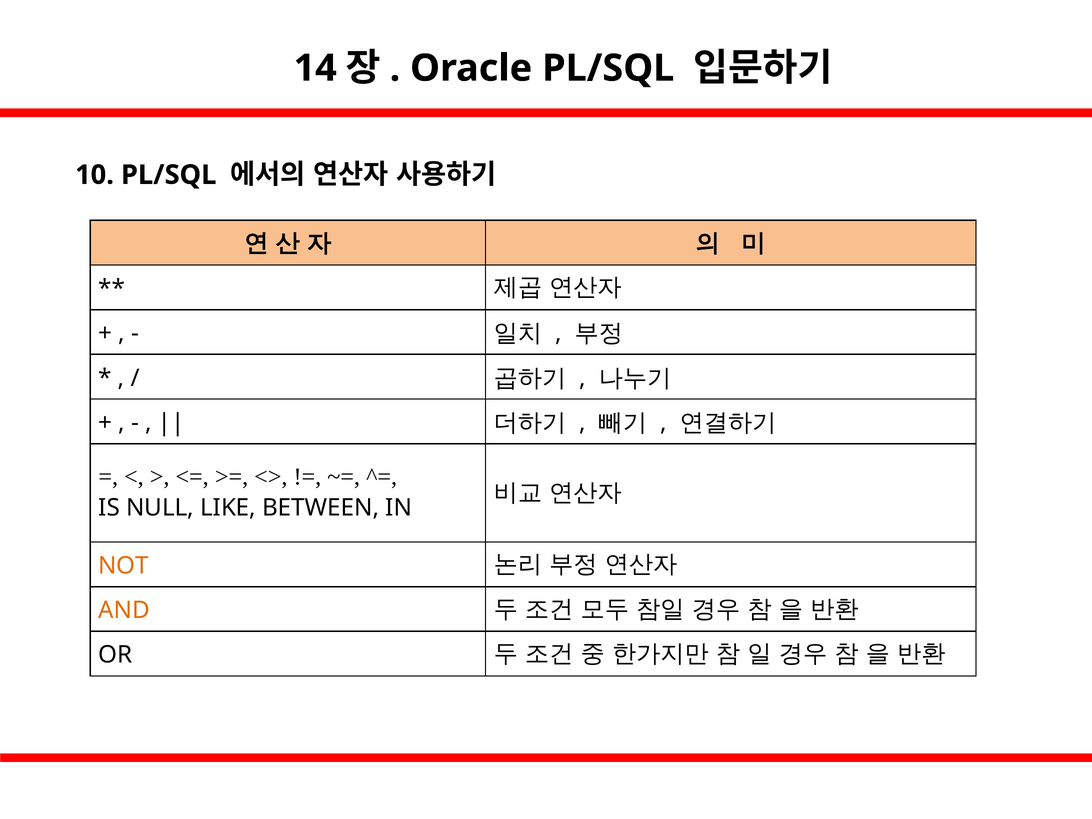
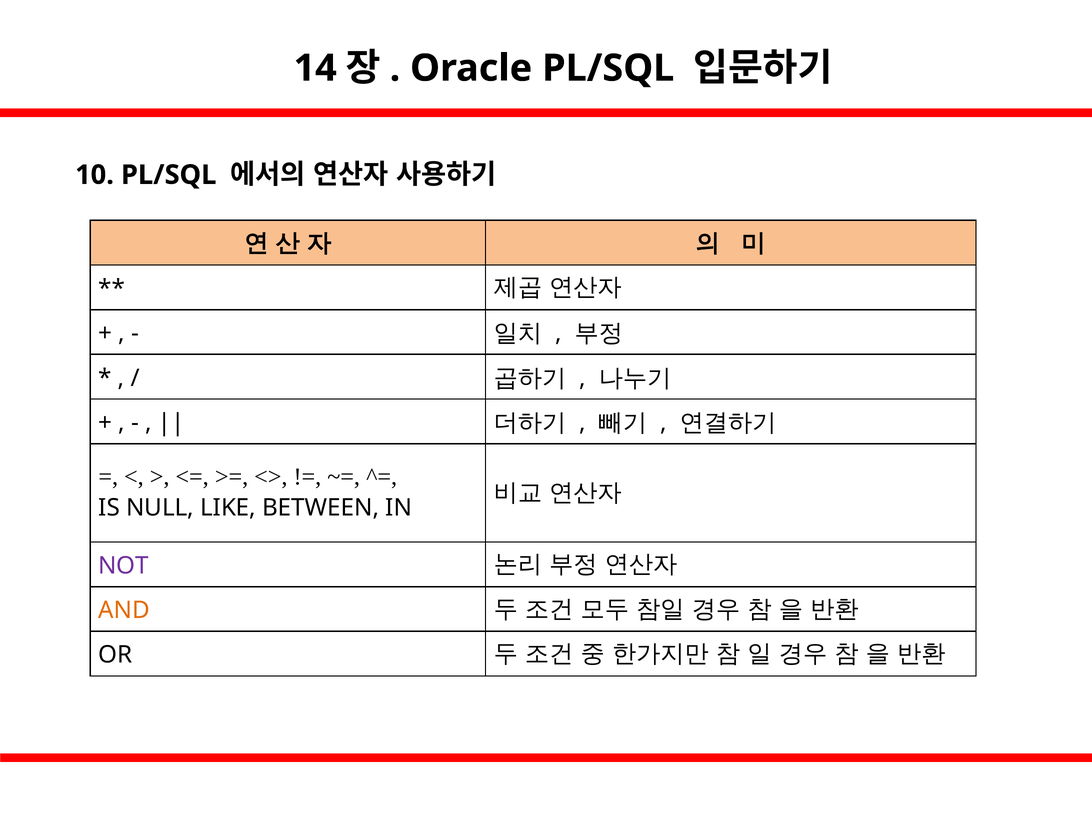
NOT colour: orange -> purple (123, 566)
